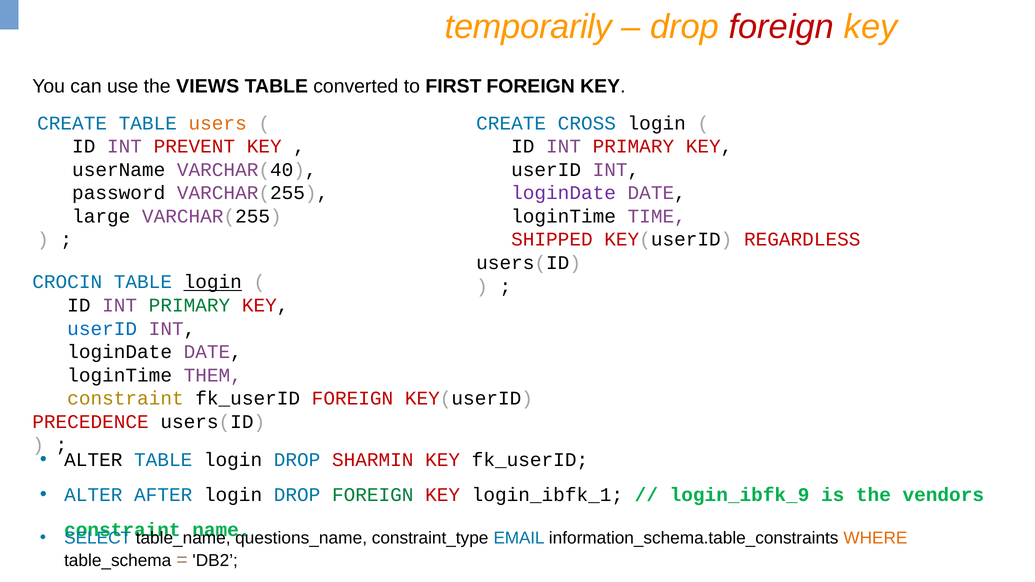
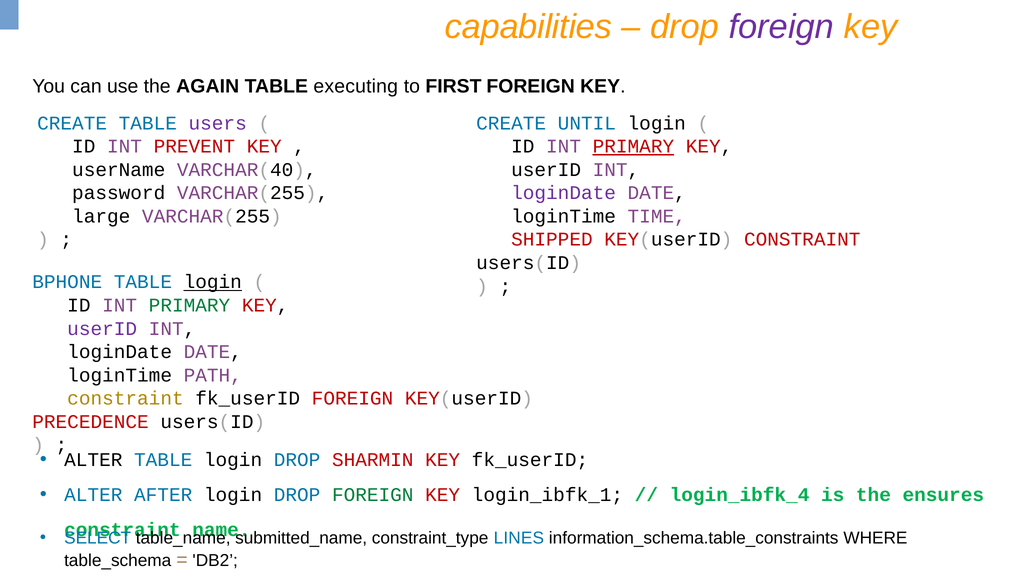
temporarily: temporarily -> capabilities (528, 27)
foreign colour: red -> purple (781, 27)
VIEWS: VIEWS -> AGAIN (208, 86)
converted: converted -> executing (356, 86)
users colour: orange -> purple (218, 123)
CROSS: CROSS -> UNTIL (587, 123)
PRIMARY underline: none -> present (633, 146)
KEY(userID REGARDLESS: REGARDLESS -> CONSTRAINT (802, 240)
CROCIN: CROCIN -> BPHONE (67, 282)
userID colour: blue -> purple (102, 329)
THEM: THEM -> PATH (213, 375)
login_ibfk_9: login_ibfk_9 -> login_ibfk_4 (740, 495)
vendors: vendors -> ensures (943, 495)
questions_name: questions_name -> submitted_name (301, 538)
EMAIL: EMAIL -> LINES (519, 538)
WHERE colour: orange -> black (875, 538)
